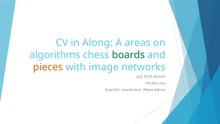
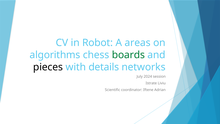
Along: Along -> Robot (98, 43)
pieces colour: orange -> black (48, 67)
image: image -> details (104, 67)
